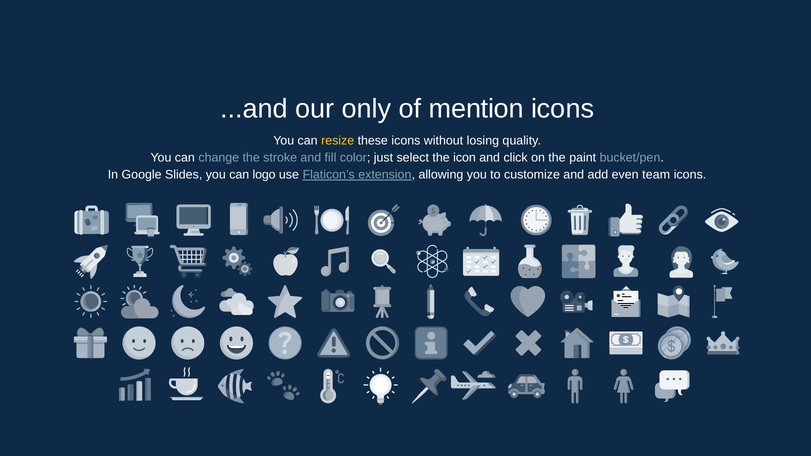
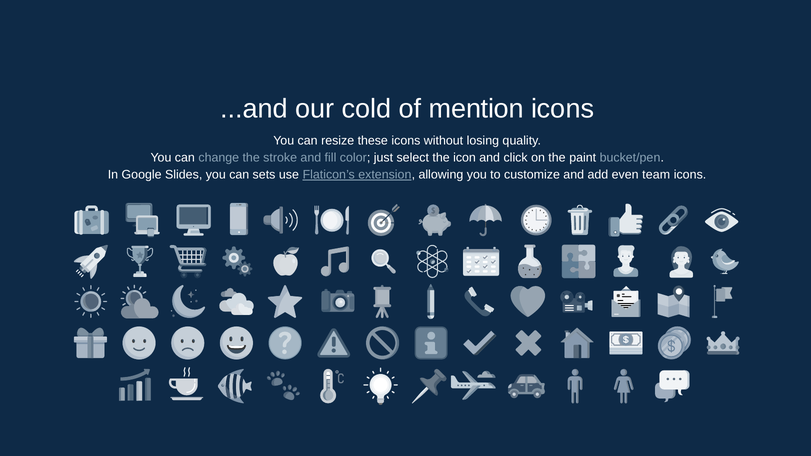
only: only -> cold (367, 109)
resize colour: yellow -> white (338, 141)
logo: logo -> sets (264, 175)
